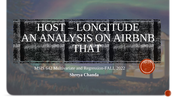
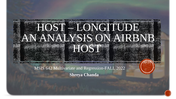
THAT: THAT -> HOST (87, 48)
